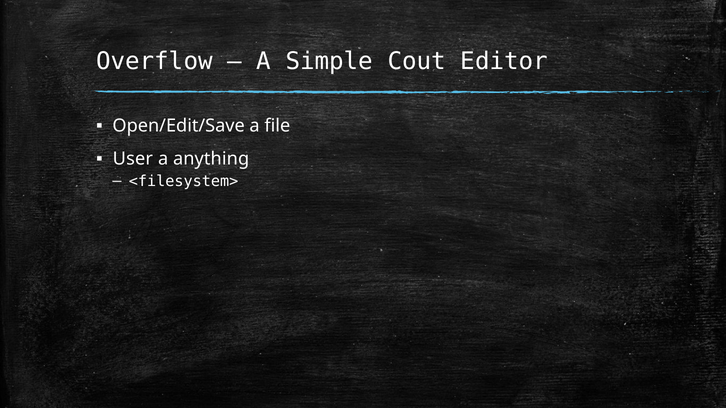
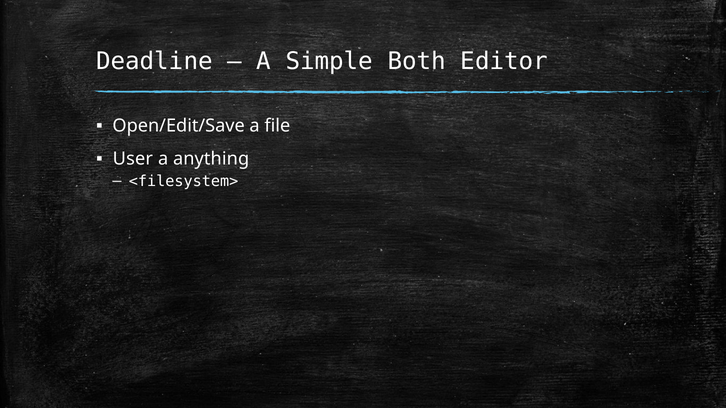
Overflow: Overflow -> Deadline (154, 61)
Cout: Cout -> Both (417, 61)
